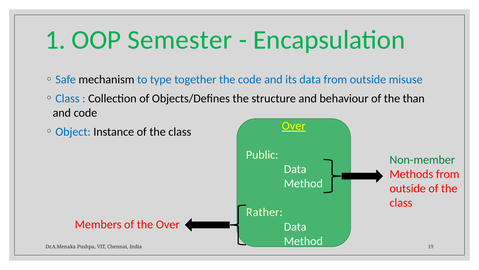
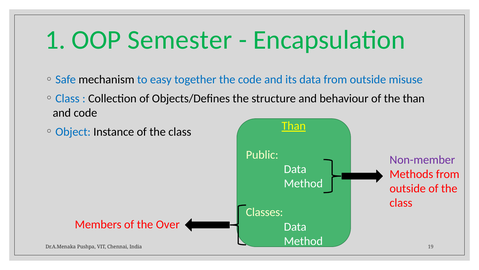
type: type -> easy (161, 79)
class Over: Over -> Than (294, 126)
Non-member colour: green -> purple (422, 159)
Rather: Rather -> Classes (264, 212)
